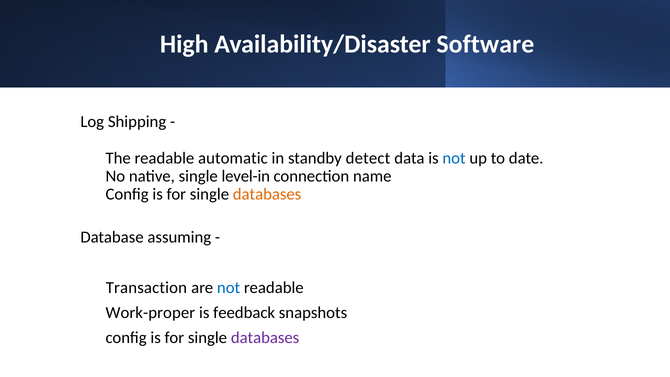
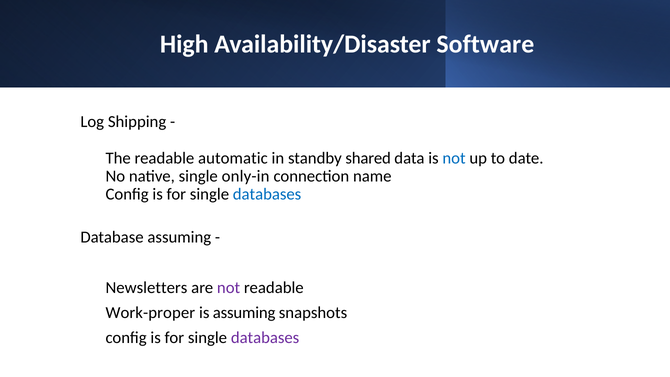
detect: detect -> shared (368, 158)
level-in: level-in -> only-in (246, 176)
databases colour: orange -> blue (267, 194)
Transaction: Transaction -> Newsletters (146, 288)
not colour: blue -> purple (229, 288)
is feedback: feedback -> assuming (244, 313)
